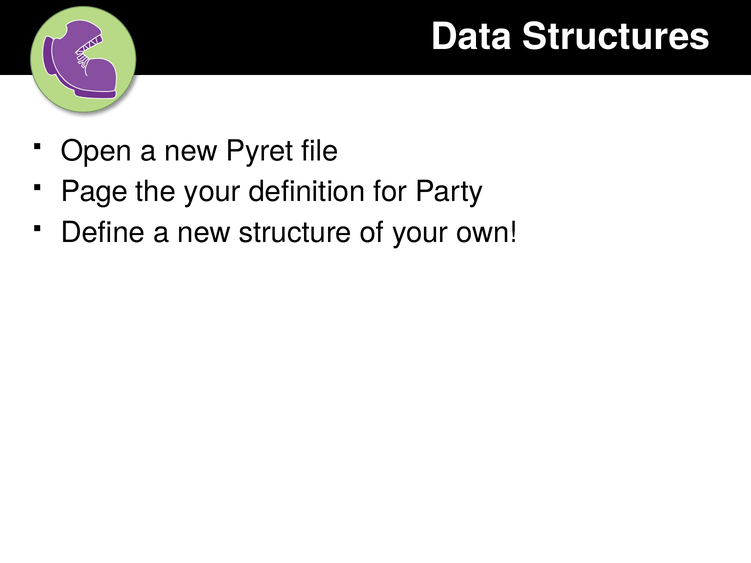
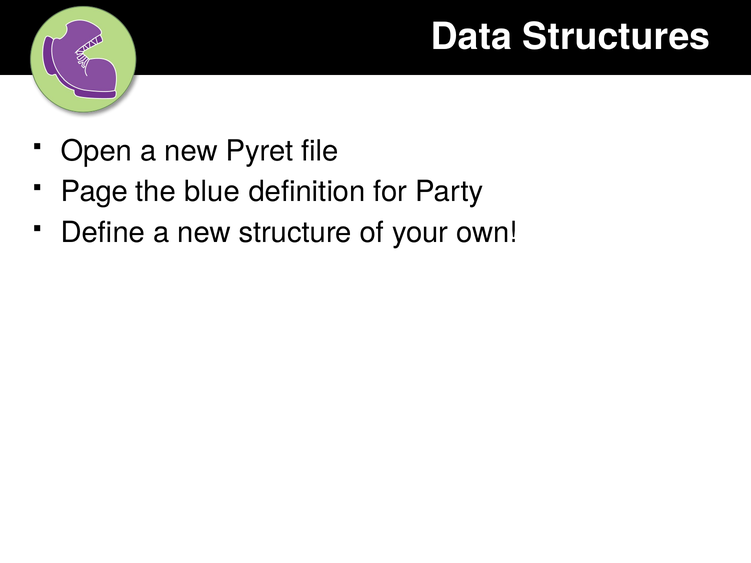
the your: your -> blue (212, 192)
